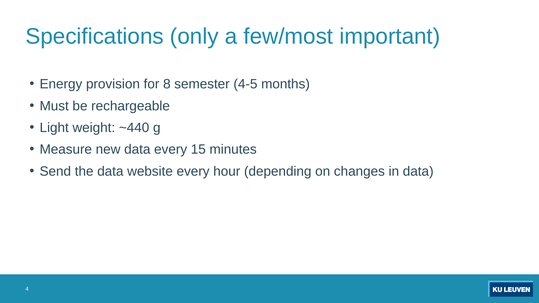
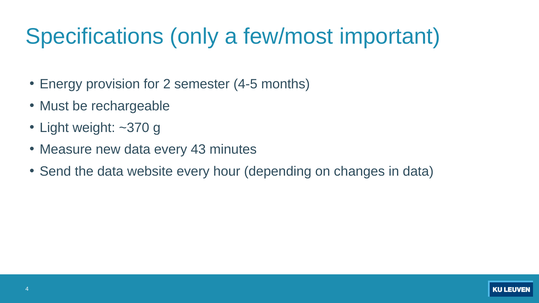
8: 8 -> 2 (167, 84)
~440: ~440 -> ~370 (134, 128)
15: 15 -> 43 (198, 150)
